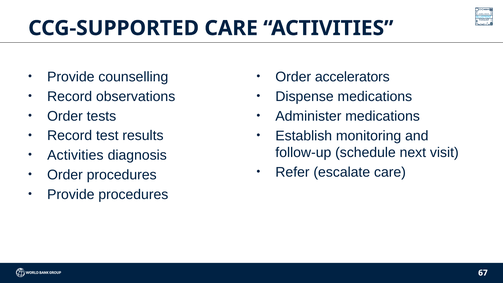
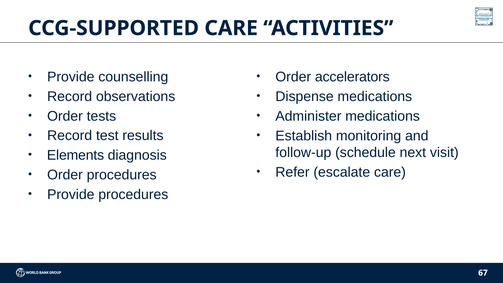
Activities: Activities -> Elements (76, 155)
